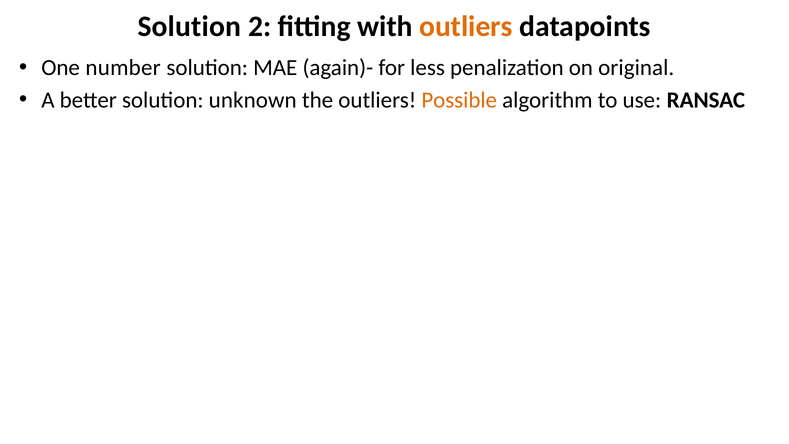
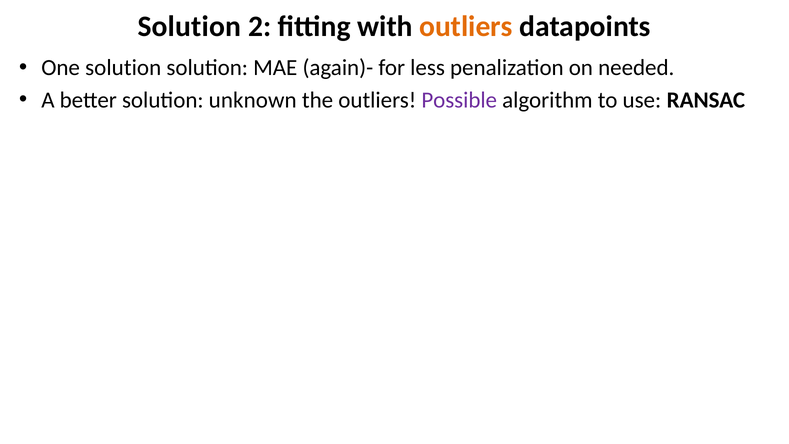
One number: number -> solution (123, 68)
original: original -> needed (636, 68)
Possible colour: orange -> purple (459, 100)
